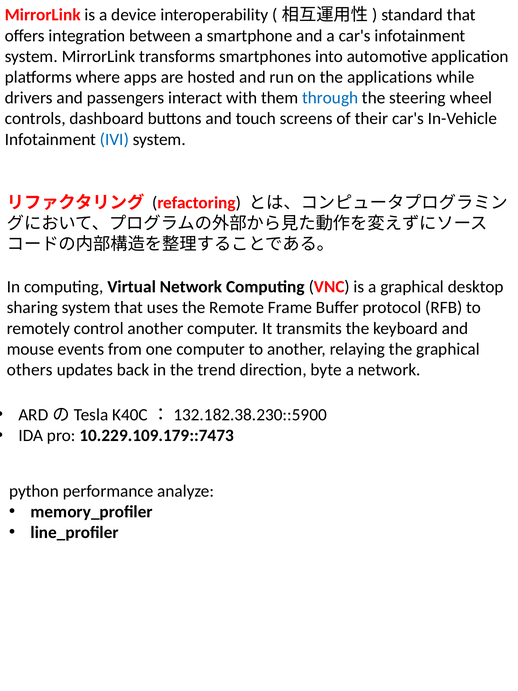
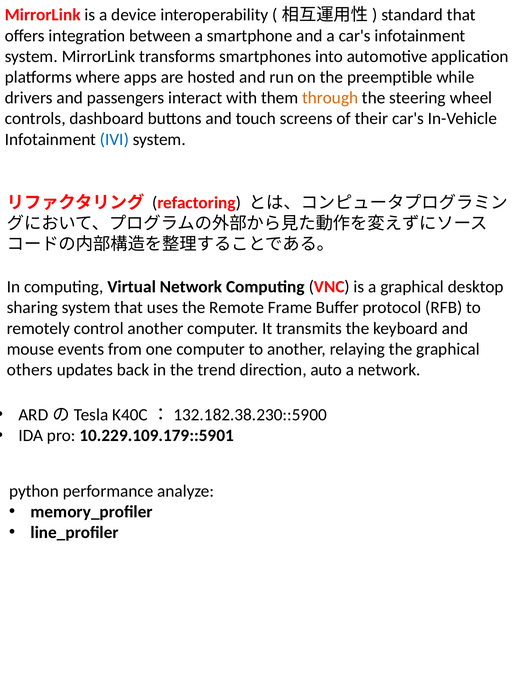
applications: applications -> preemptible (390, 77)
through colour: blue -> orange (330, 98)
byte: byte -> auto (326, 370)
10.229.109.179::7473: 10.229.109.179::7473 -> 10.229.109.179::5901 (157, 435)
